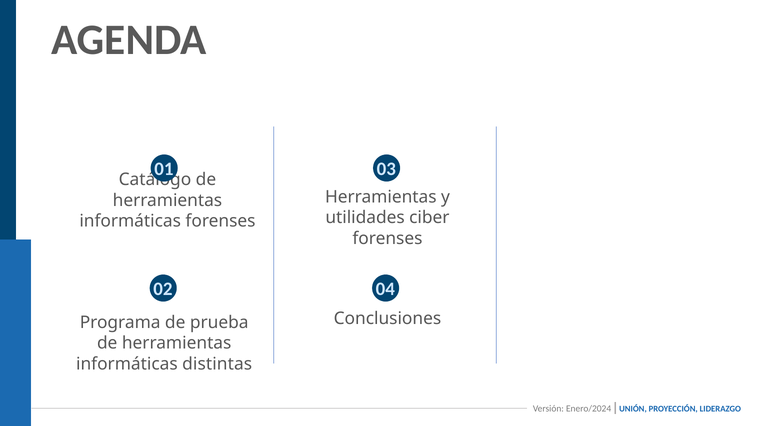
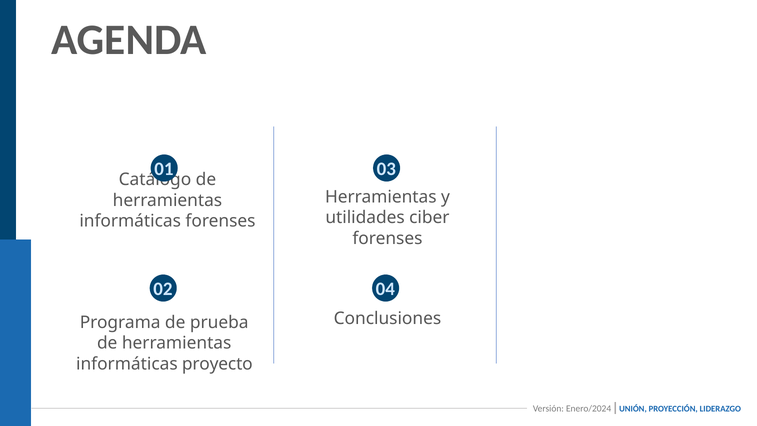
distintas: distintas -> proyecto (217, 364)
